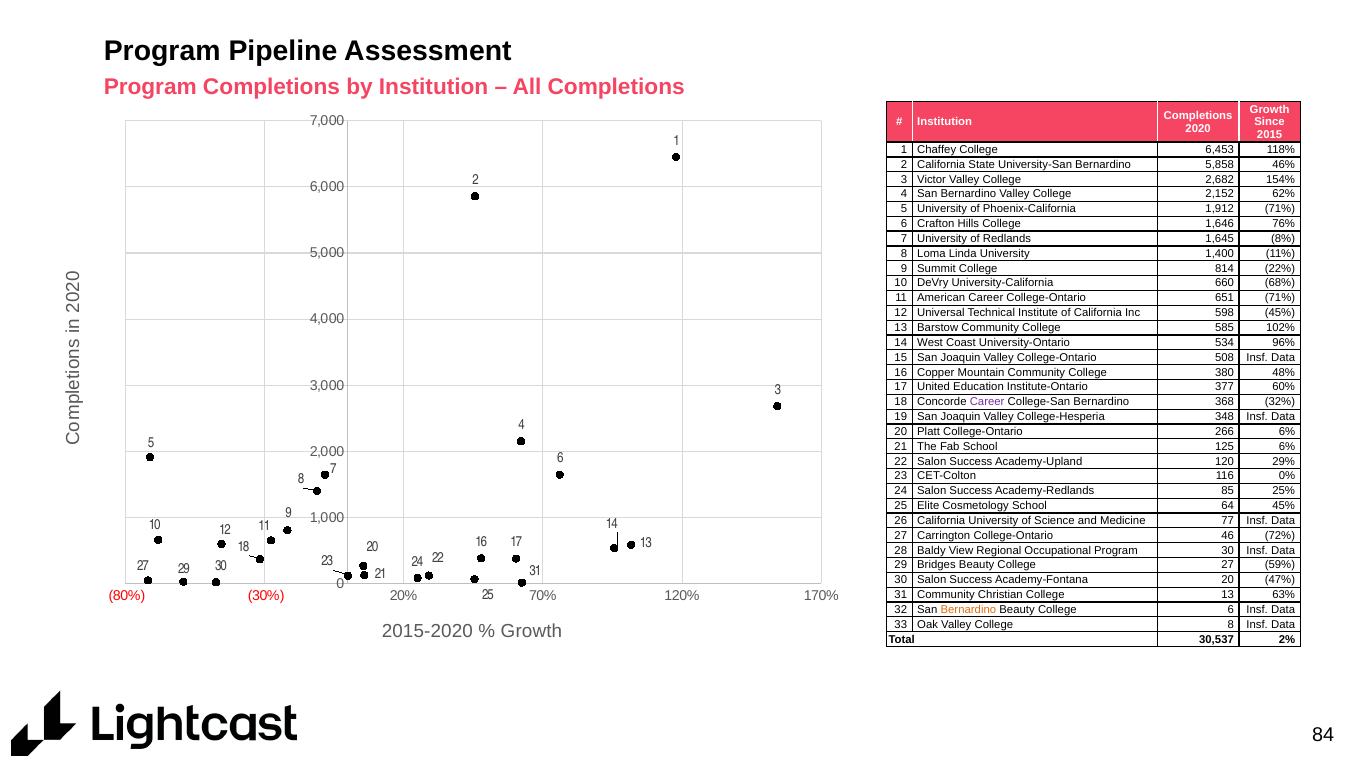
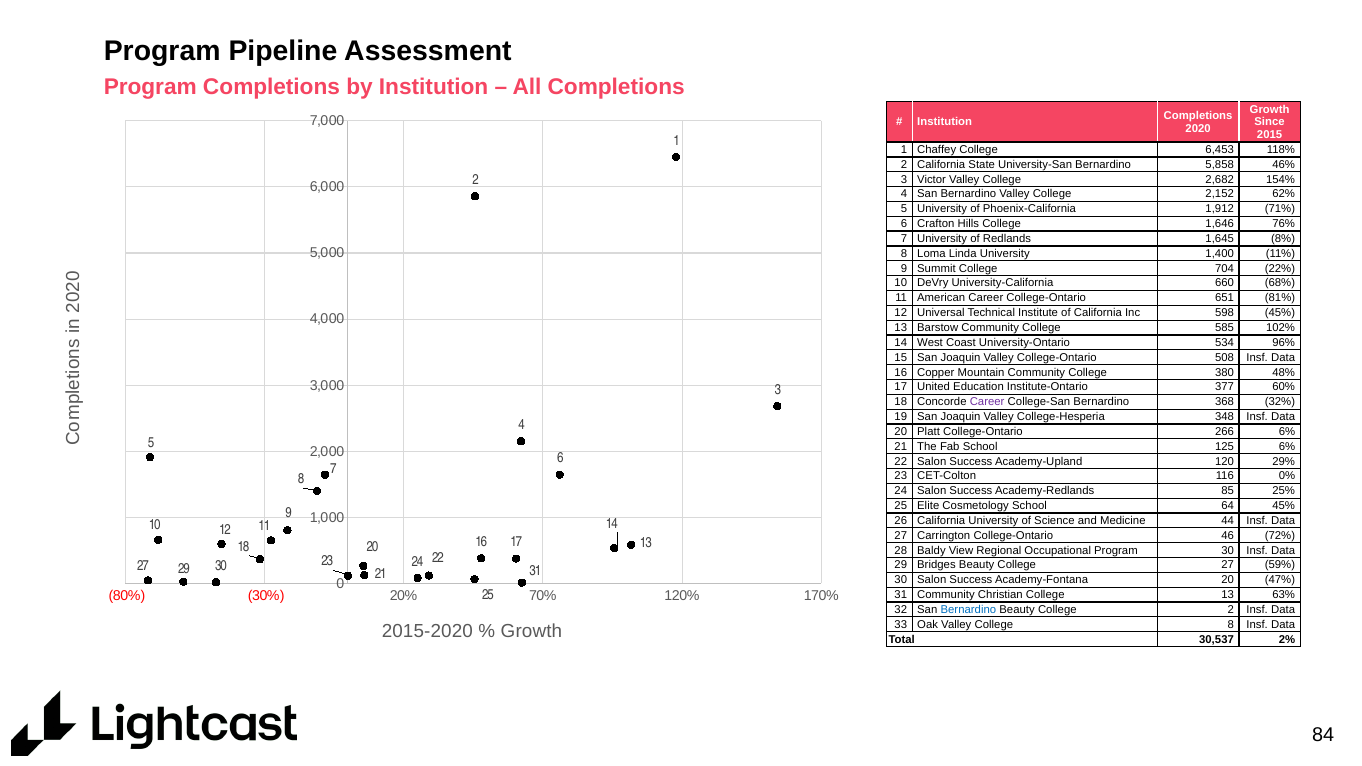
814: 814 -> 704 (1224, 268)
651 71%: 71% -> 81% (1280, 298)
77: 77 -> 44 (1228, 521)
Bernardino colour: orange -> blue (968, 610)
College 6: 6 -> 2 (1231, 610)
